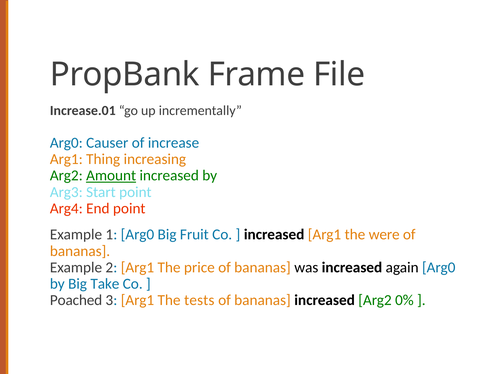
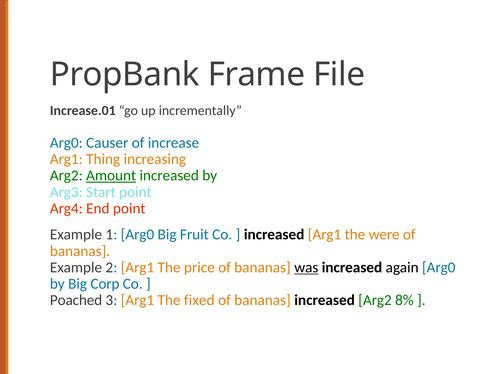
was underline: none -> present (306, 268)
Take: Take -> Corp (105, 284)
tests: tests -> fixed (199, 300)
0%: 0% -> 8% (404, 300)
